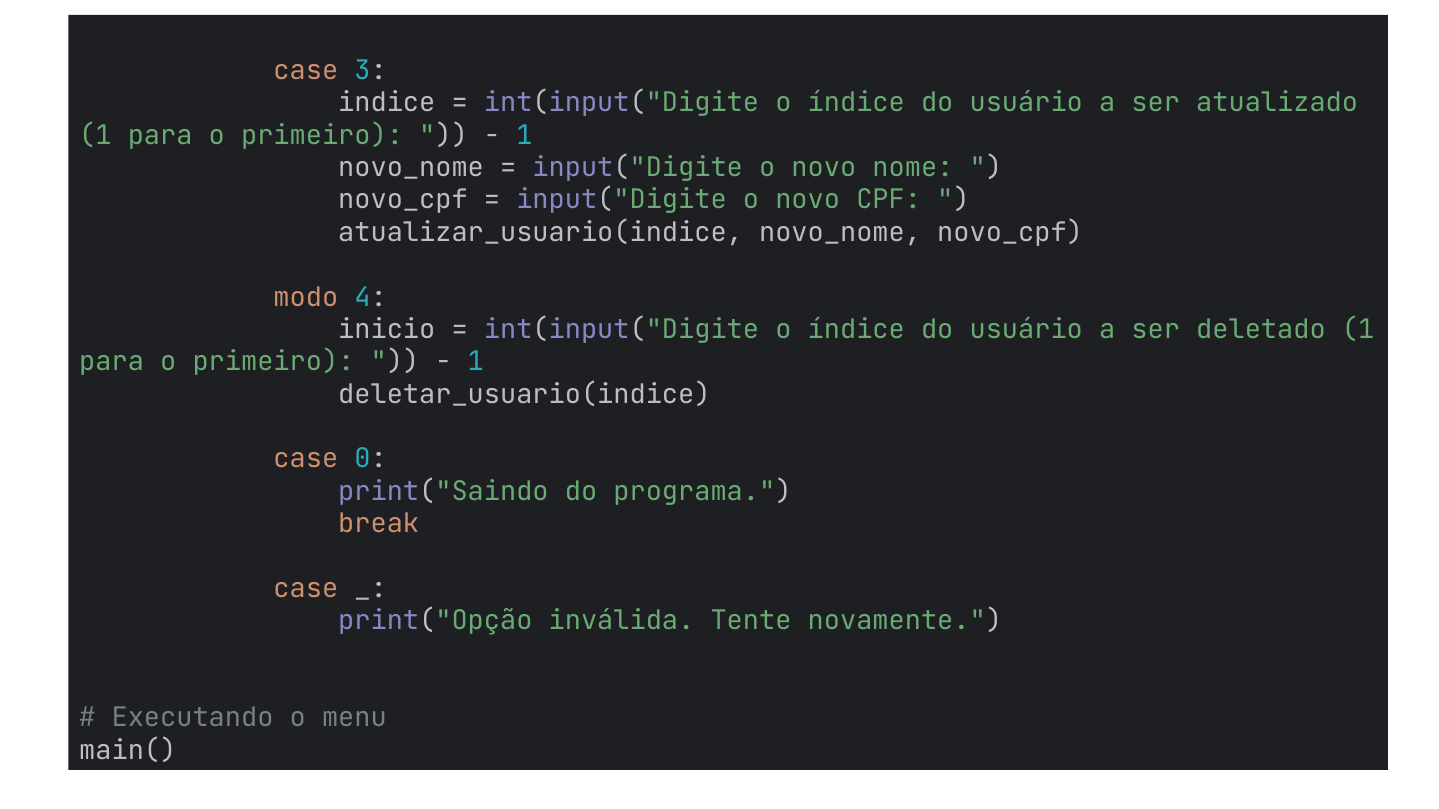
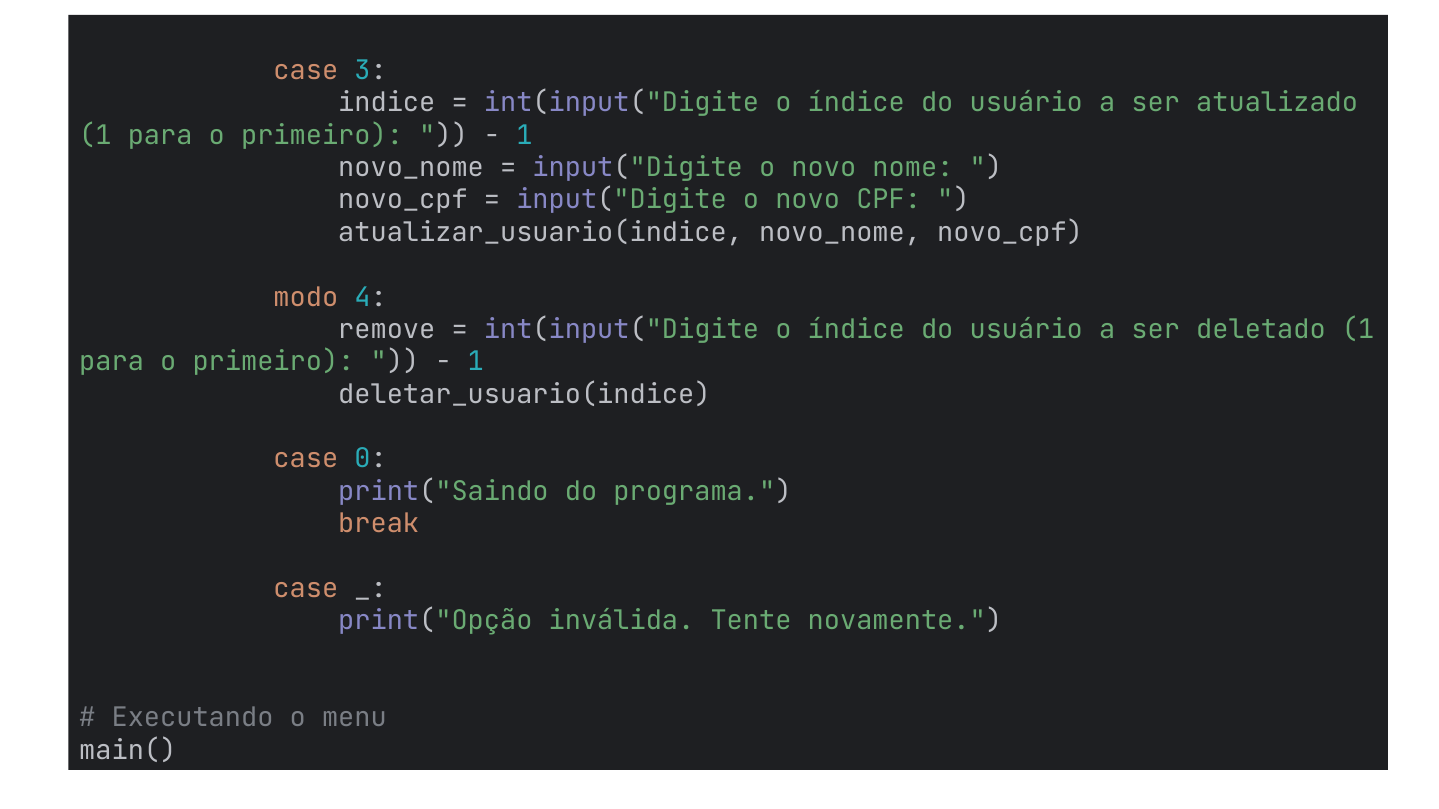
inicio: inicio -> remove (387, 330)
